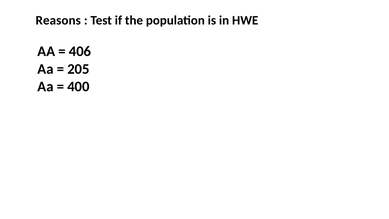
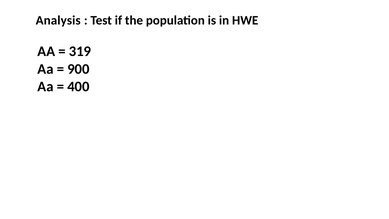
Reasons: Reasons -> Analysis (58, 20)
406: 406 -> 319 (80, 51)
205: 205 -> 900 (78, 69)
